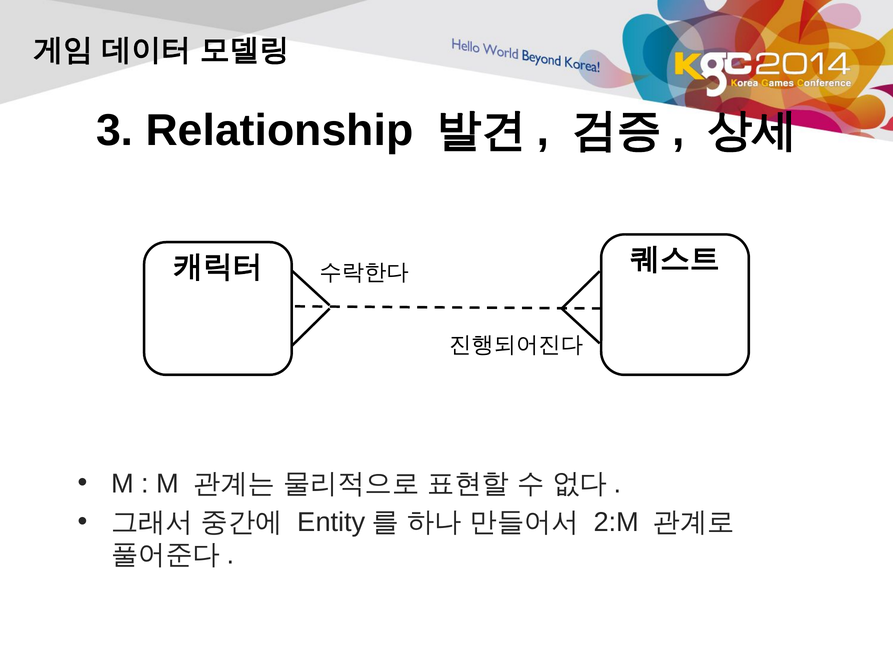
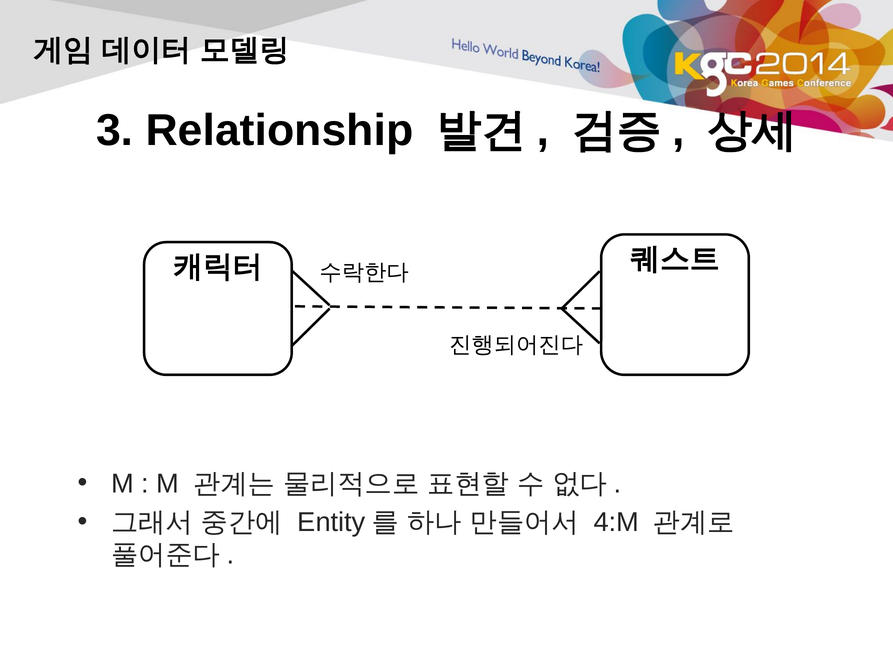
2:M: 2:M -> 4:M (616, 523)
